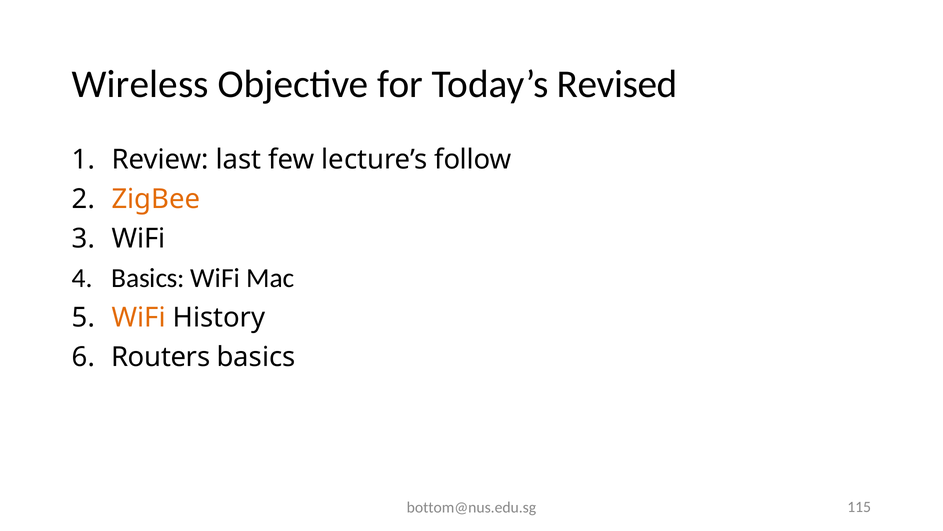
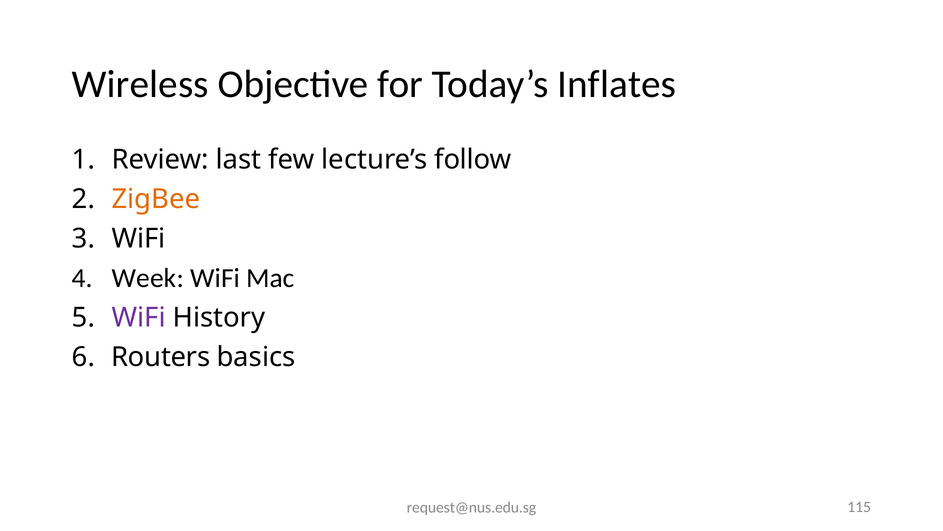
Revised: Revised -> Inflates (617, 84)
Basics: Basics -> Week (148, 278)
WiFi colour: orange -> purple (139, 317)
bottom@nus.edu.sg: bottom@nus.edu.sg -> request@nus.edu.sg (471, 507)
